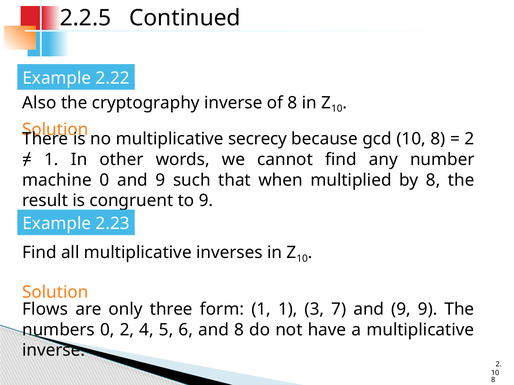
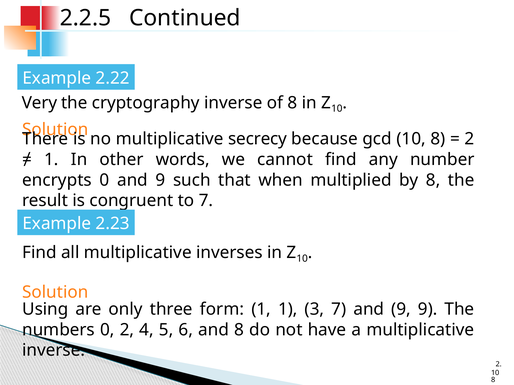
Also: Also -> Very (39, 103)
machine: machine -> encrypts (57, 180)
to 9: 9 -> 7 (206, 201)
Flows: Flows -> Using (45, 310)
